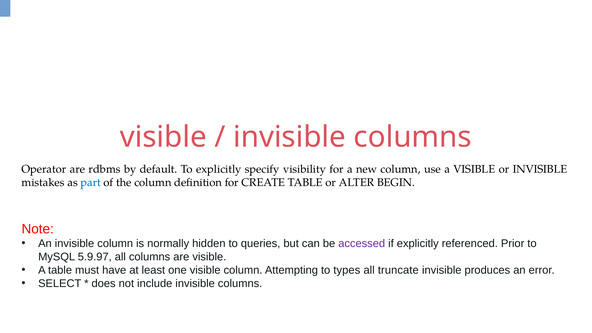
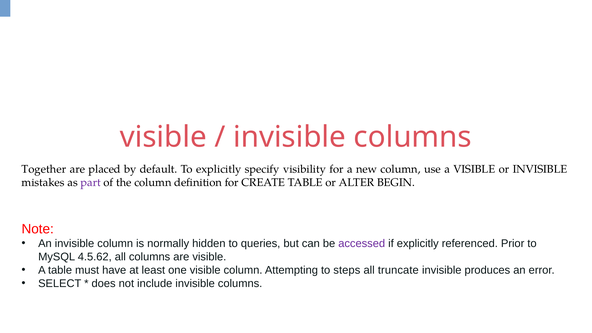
Operator: Operator -> Together (44, 169)
rdbms: rdbms -> placed (105, 169)
part colour: blue -> purple (91, 182)
5.9.97: 5.9.97 -> 4.5.62 (95, 257)
types: types -> steps (347, 270)
